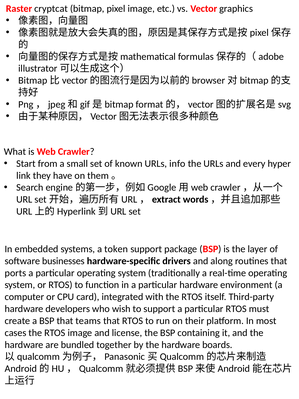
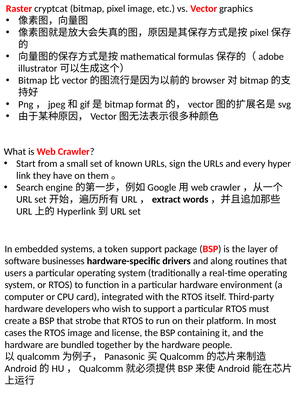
info: info -> sign (177, 163)
ports: ports -> users (16, 273)
teams: teams -> strobe (88, 321)
boards: boards -> people (217, 344)
